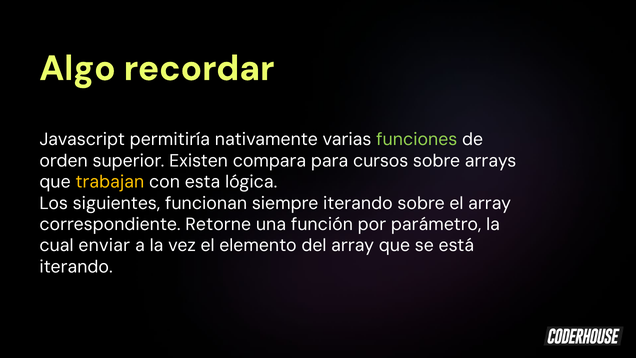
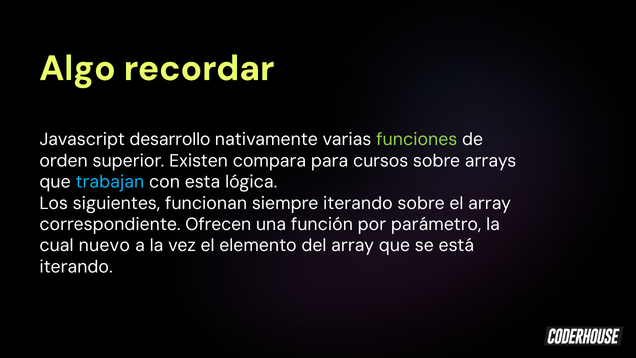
permitiría: permitiría -> desarrollo (170, 139)
trabajan colour: yellow -> light blue (110, 182)
Retorne: Retorne -> Ofrecen (218, 224)
enviar: enviar -> nuevo (104, 245)
